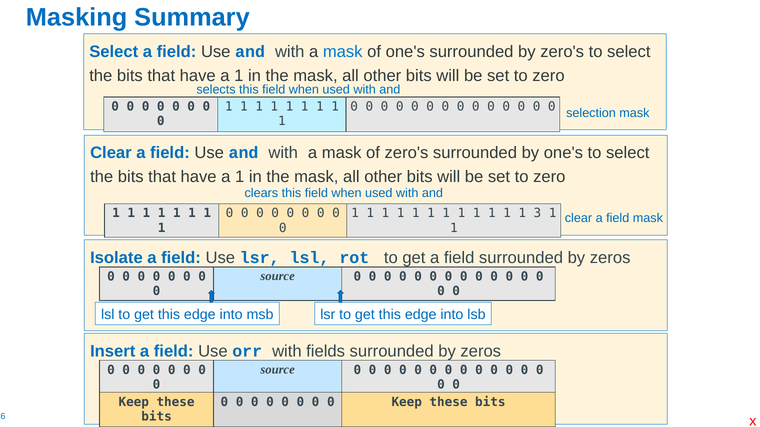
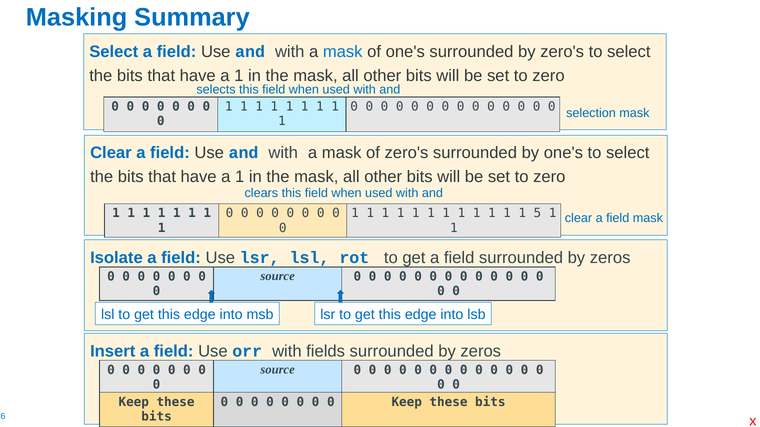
3: 3 -> 5 (537, 214)
